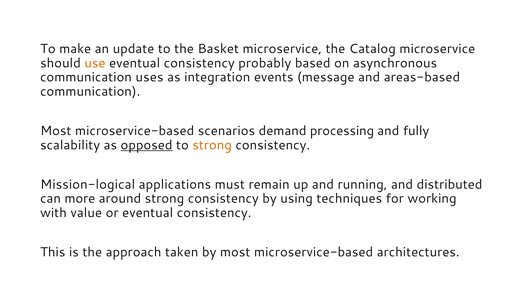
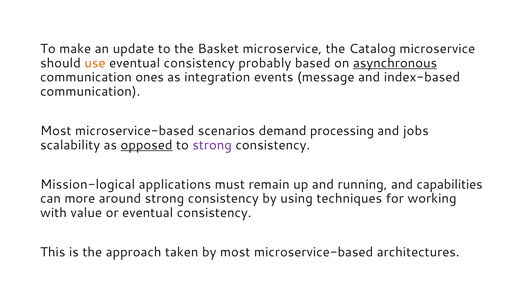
asynchronous underline: none -> present (395, 63)
uses: uses -> ones (150, 77)
areas-based: areas-based -> index-based (422, 77)
fully: fully -> jobs (416, 131)
strong colour: orange -> purple (212, 145)
distributed: distributed -> capabilities (450, 184)
